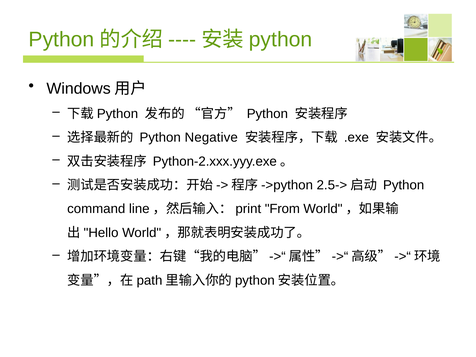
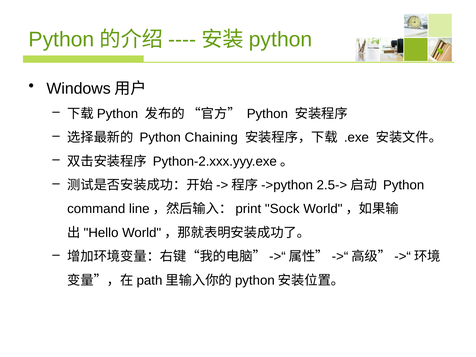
Negative: Negative -> Chaining (211, 138)
From: From -> Sock (282, 209)
